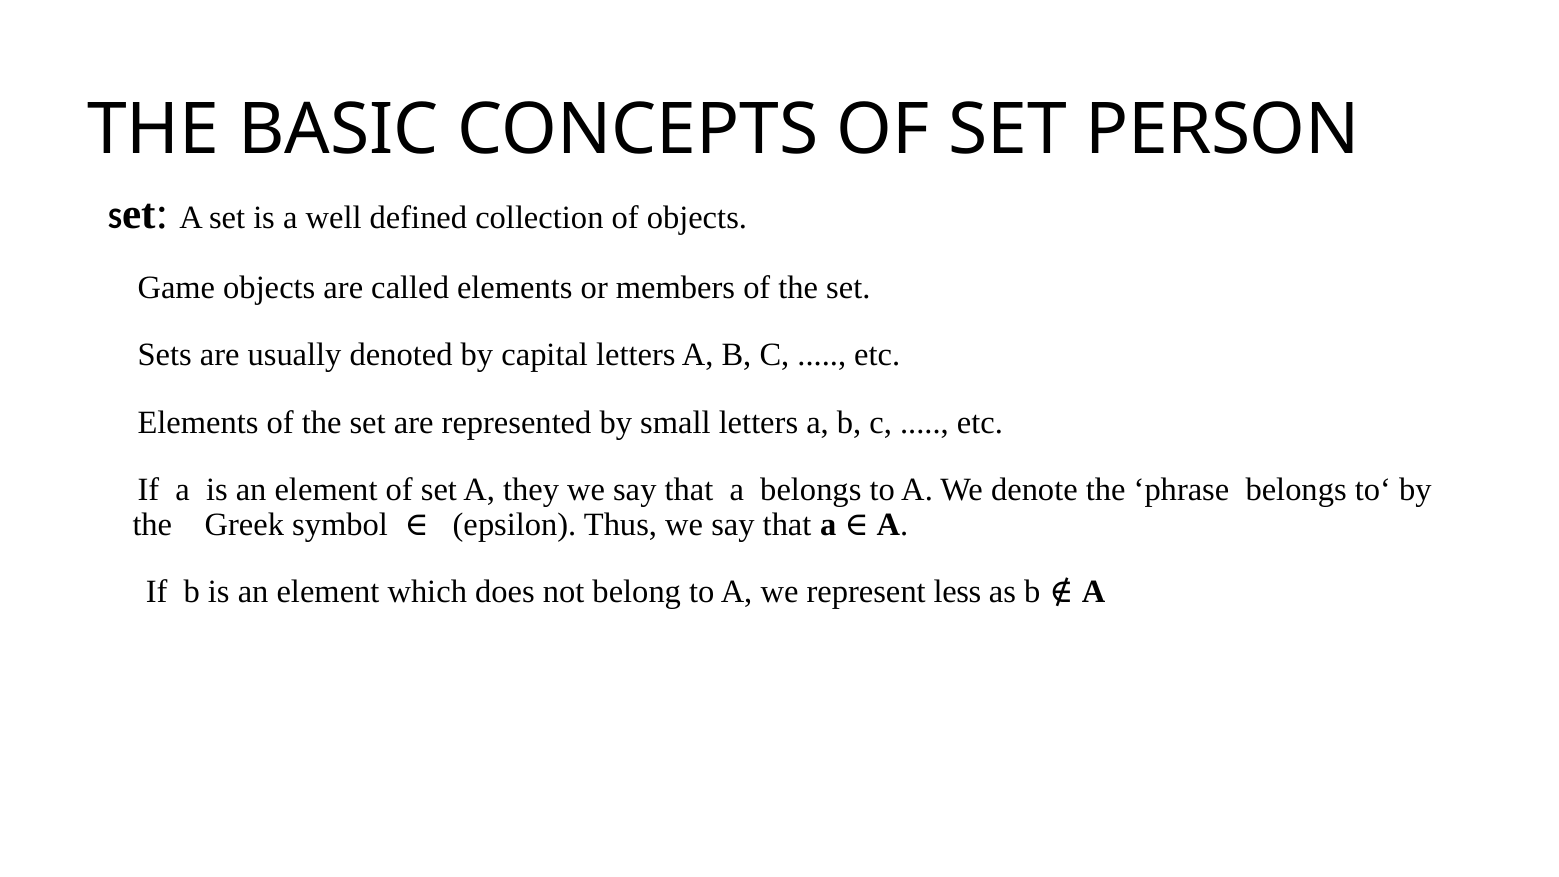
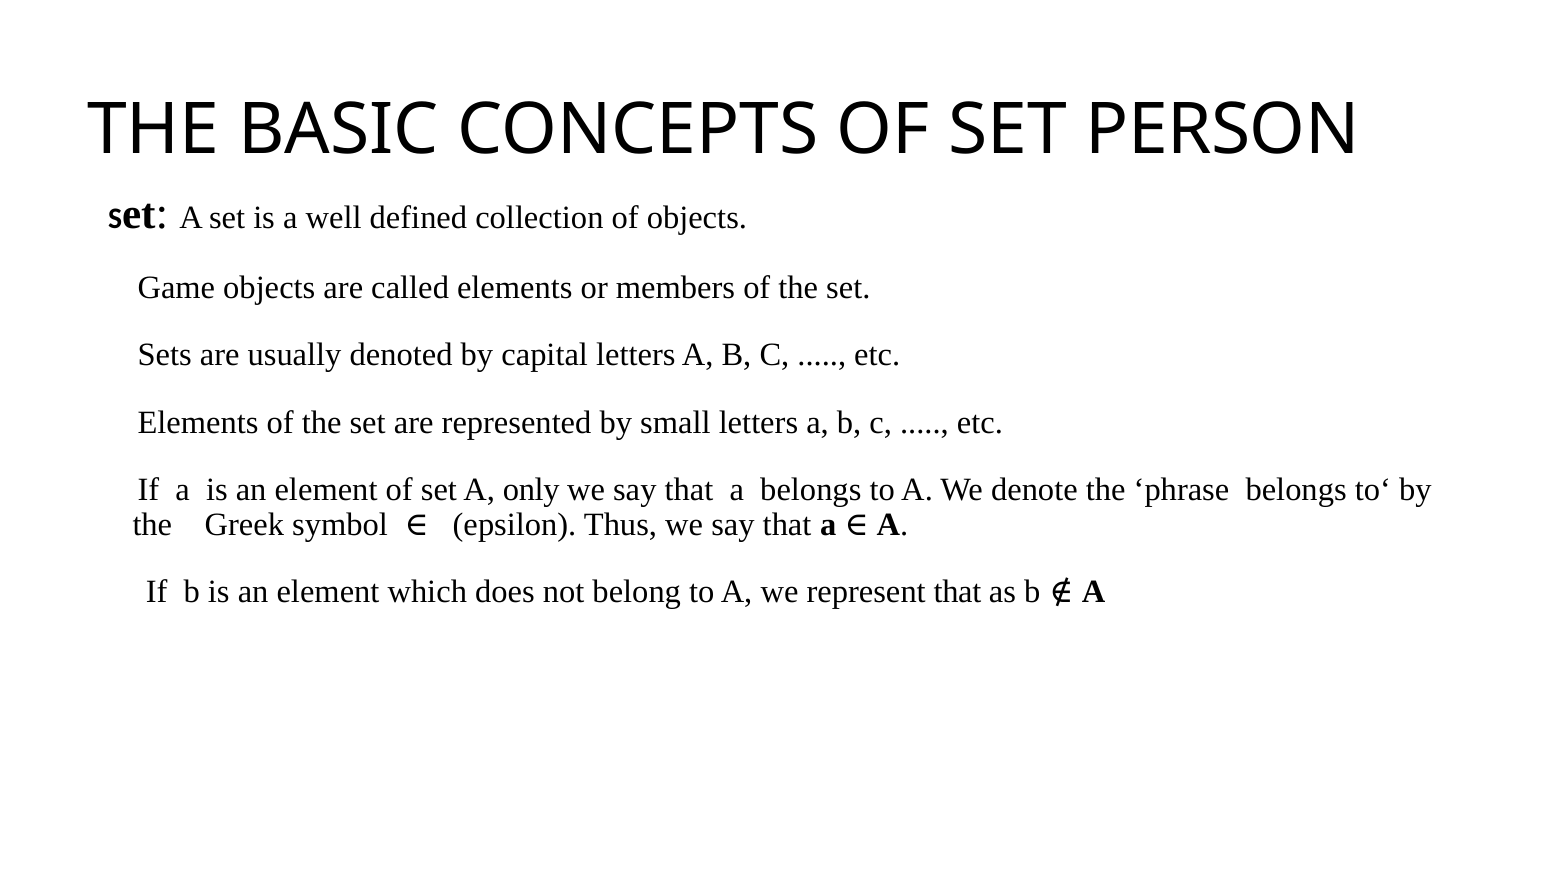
they: they -> only (531, 490)
represent less: less -> that (957, 592)
